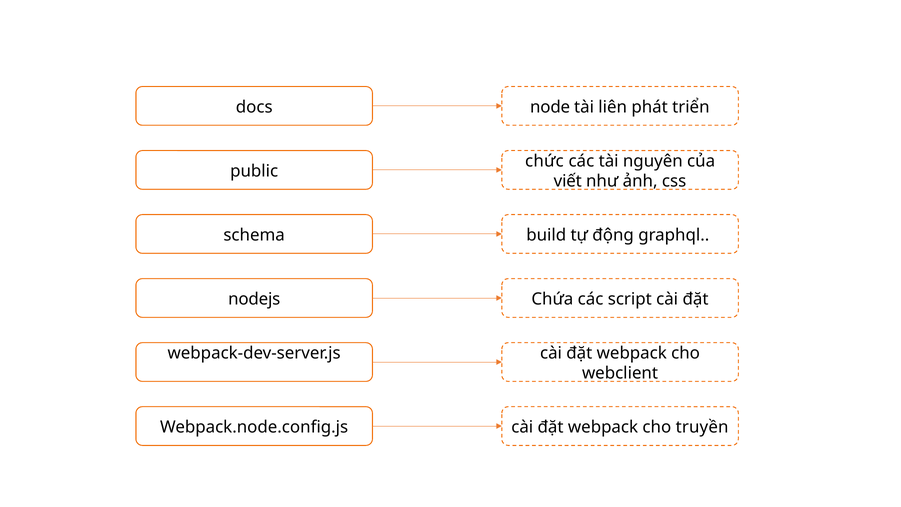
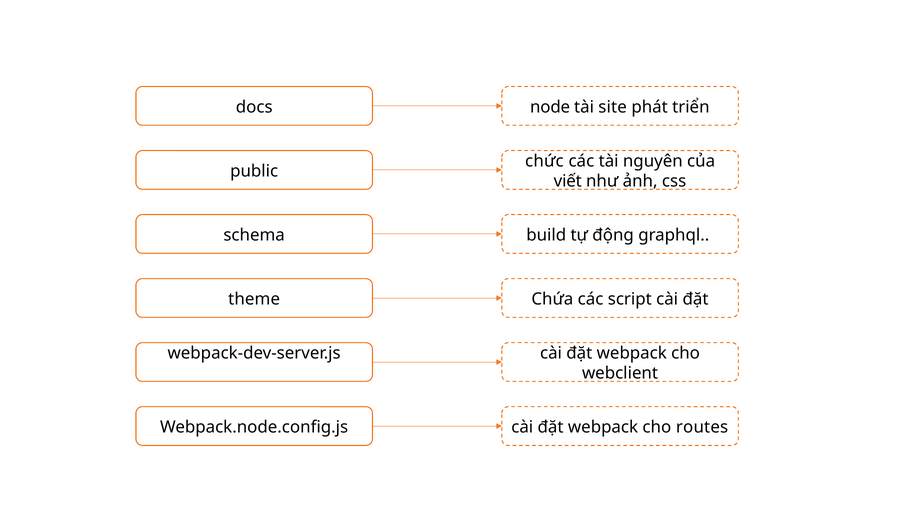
liên: liên -> site (613, 107)
nodejs: nodejs -> theme (254, 299)
truyền: truyền -> routes (702, 427)
